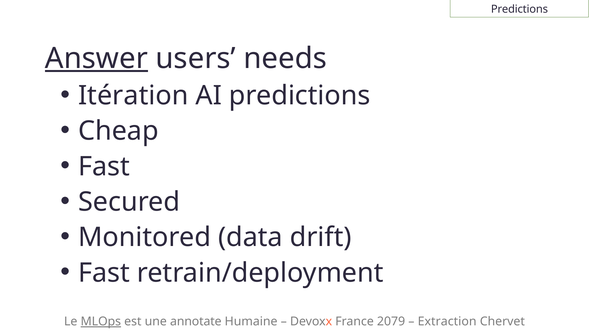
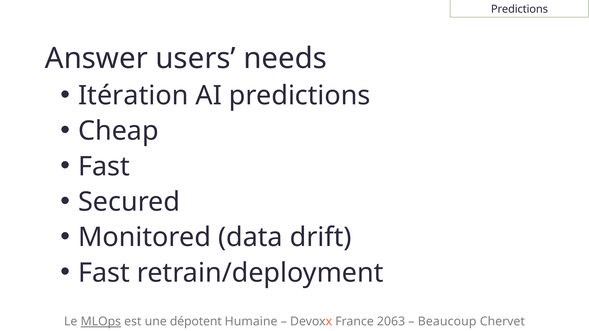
Answer underline: present -> none (96, 58)
annotate: annotate -> dépotent (196, 322)
2079: 2079 -> 2063 (391, 322)
Extraction: Extraction -> Beaucoup (447, 322)
